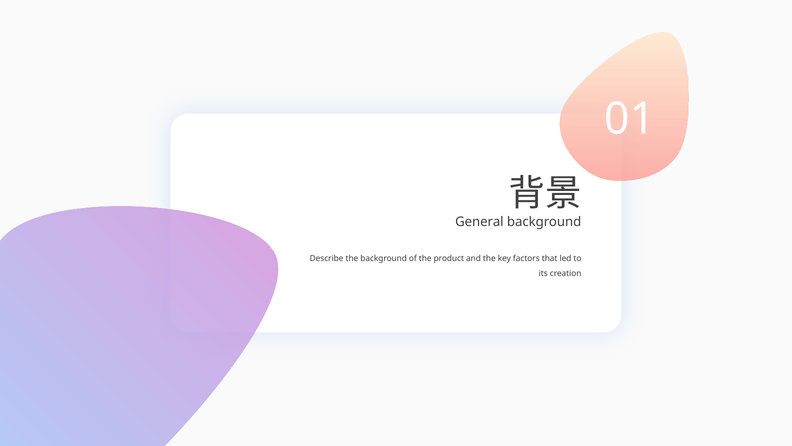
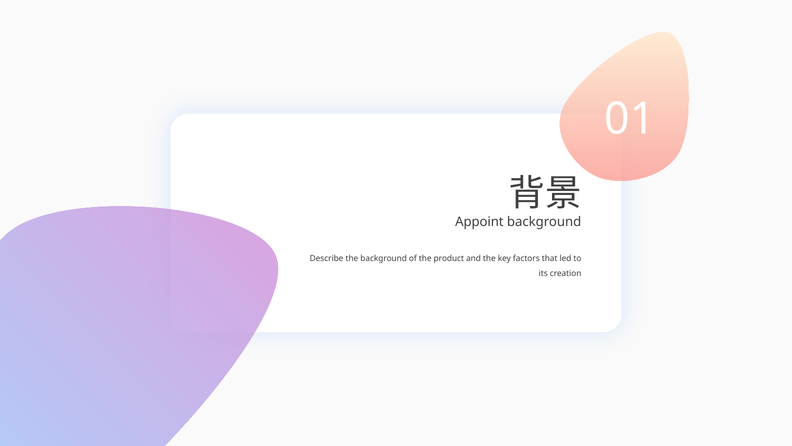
General: General -> Appoint (479, 221)
